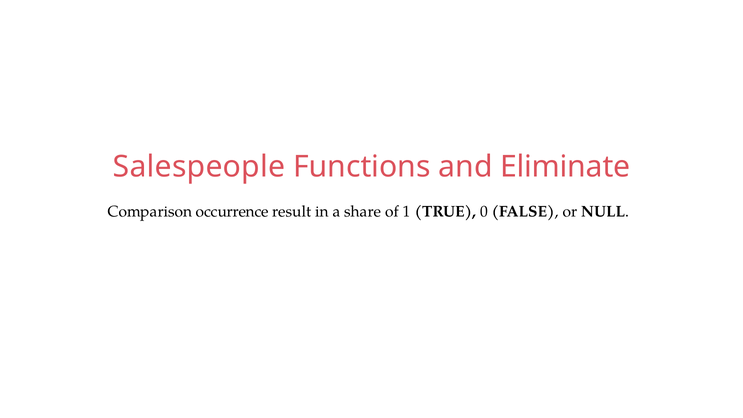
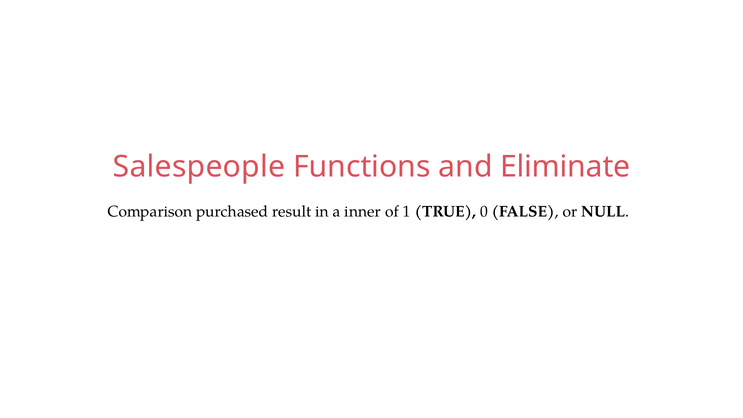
occurrence: occurrence -> purchased (232, 211)
share: share -> inner (363, 211)
